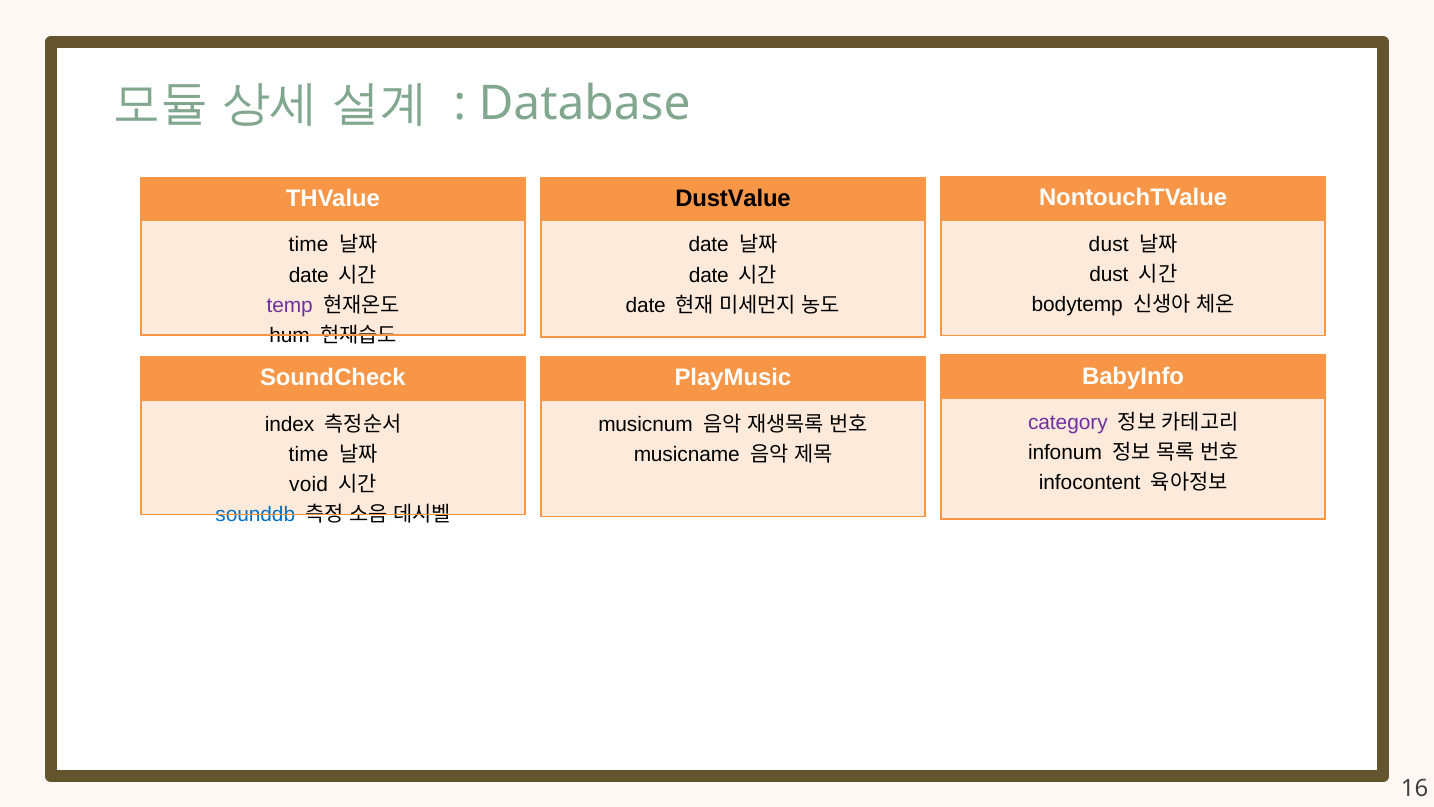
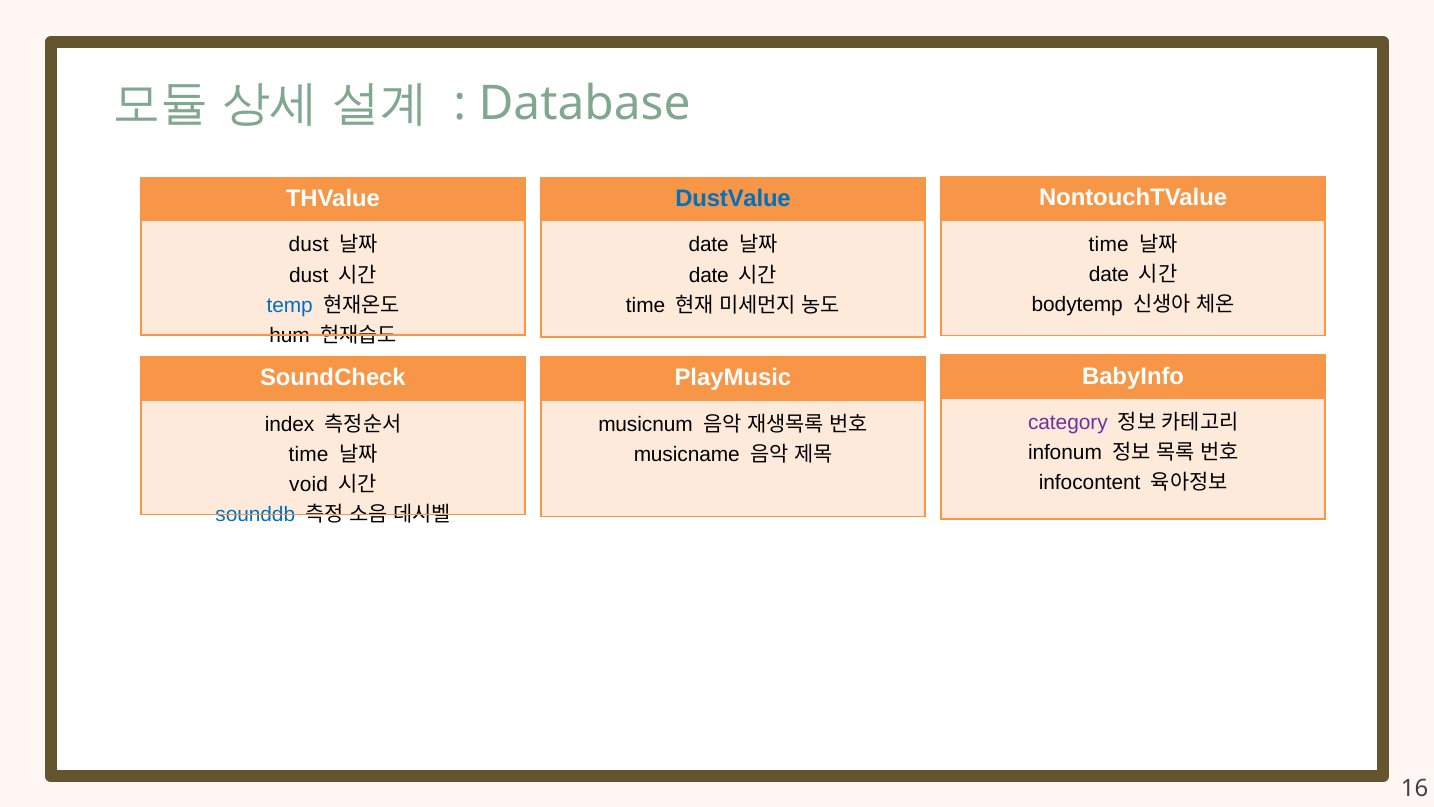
DustValue colour: black -> blue (733, 198)
dust: dust -> time (1109, 244)
time: time -> dust (309, 245)
dust: dust -> date (1109, 275)
date: date -> dust (309, 275)
temp colour: purple -> blue (290, 305)
date: date -> time (646, 305)
